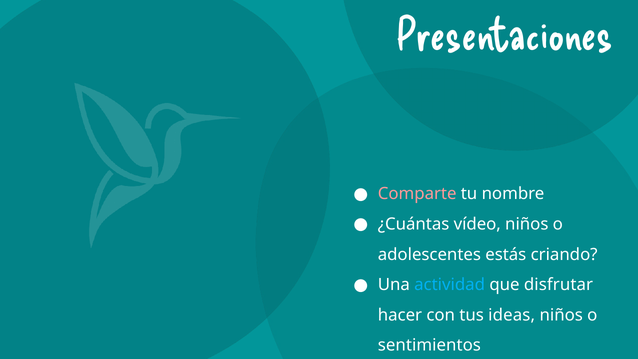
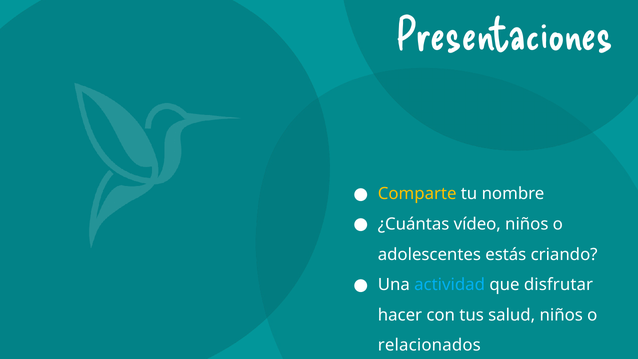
Comparte colour: pink -> yellow (417, 194)
ideas: ideas -> salud (512, 315)
sentimientos: sentimientos -> relacionados (429, 345)
